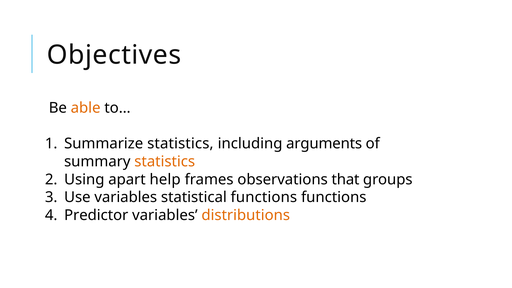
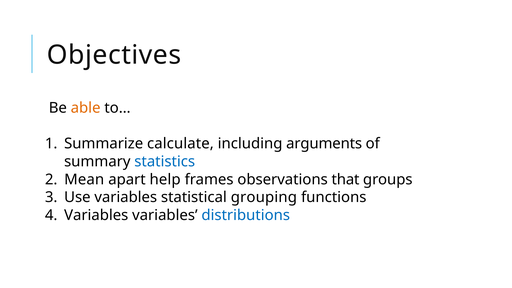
Summarize statistics: statistics -> calculate (180, 144)
statistics colour: orange -> blue (165, 162)
Using: Using -> Mean (84, 179)
statistical functions: functions -> grouping (264, 197)
Predictor: Predictor -> Variables (96, 215)
distributions colour: orange -> blue (246, 215)
